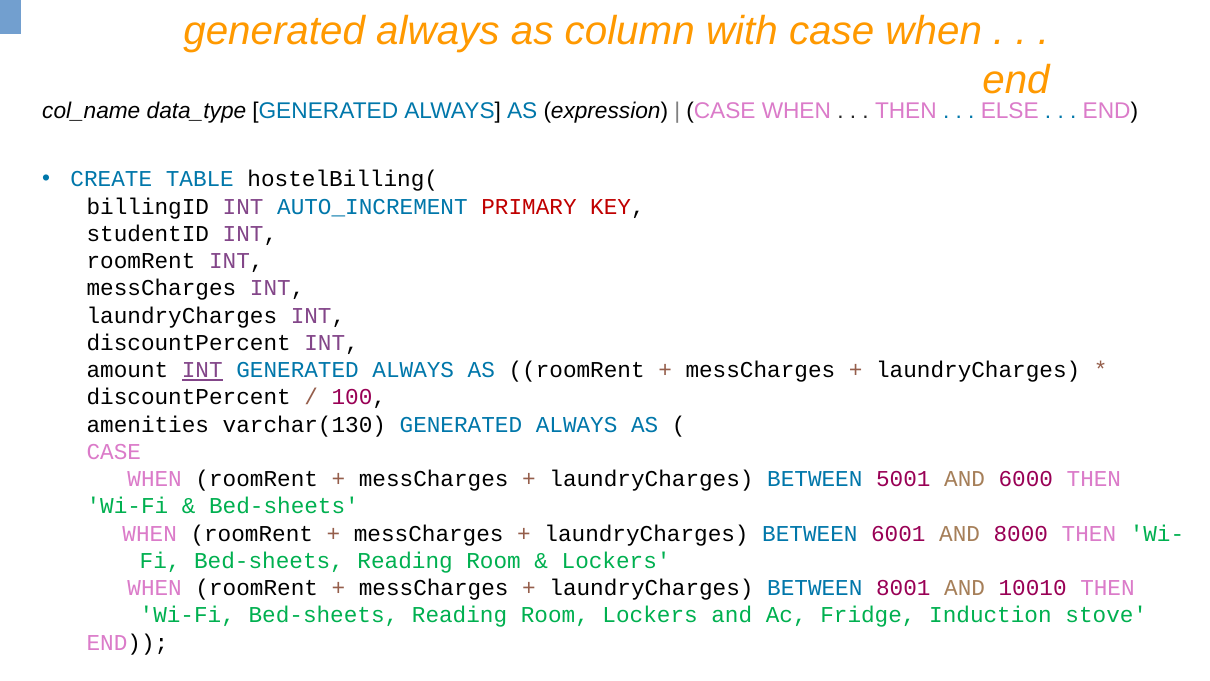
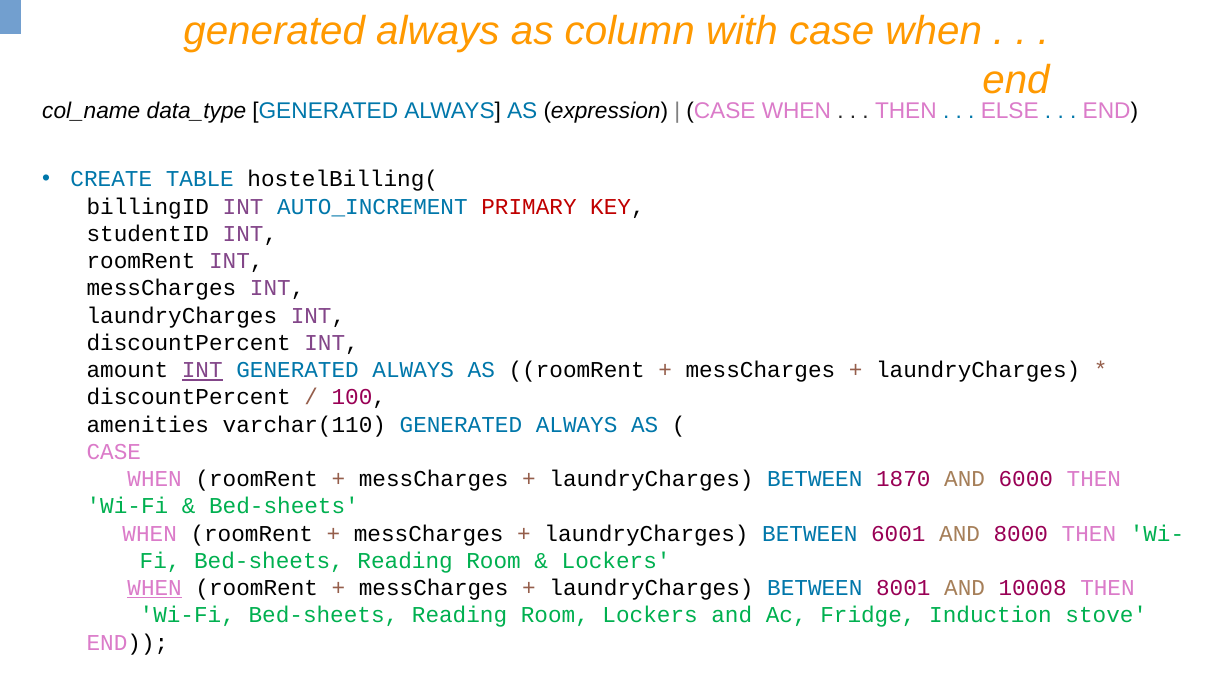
varchar(130: varchar(130 -> varchar(110 (304, 424)
5001: 5001 -> 1870 (903, 479)
WHEN underline: none -> present (155, 588)
10010: 10010 -> 10008 (1033, 588)
